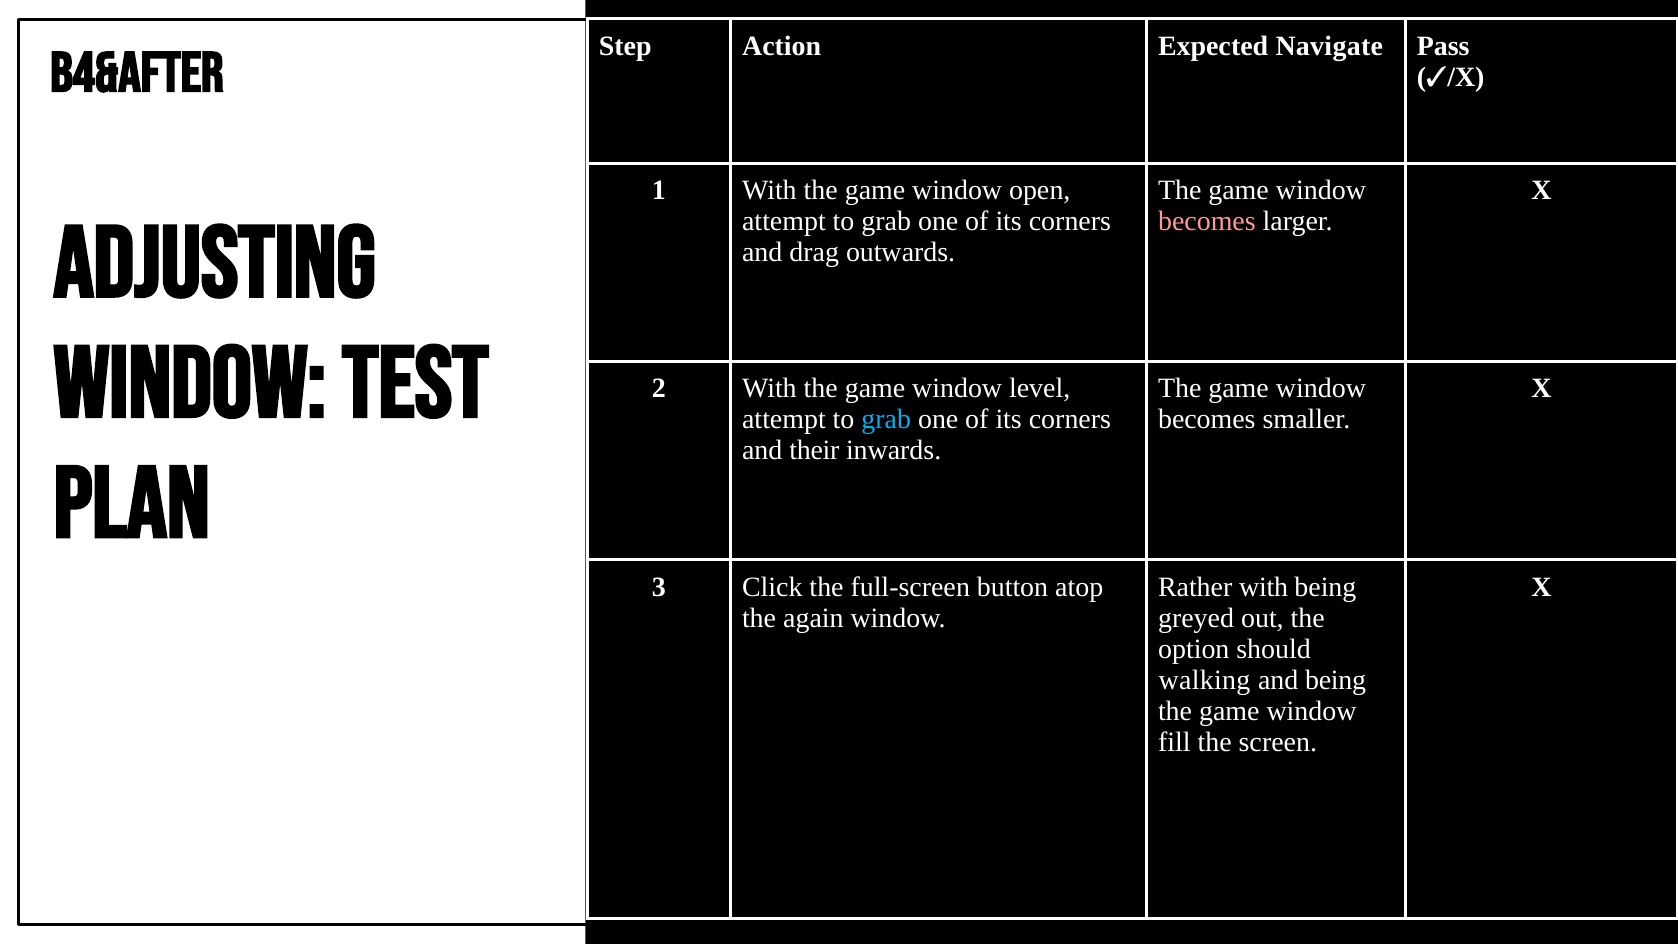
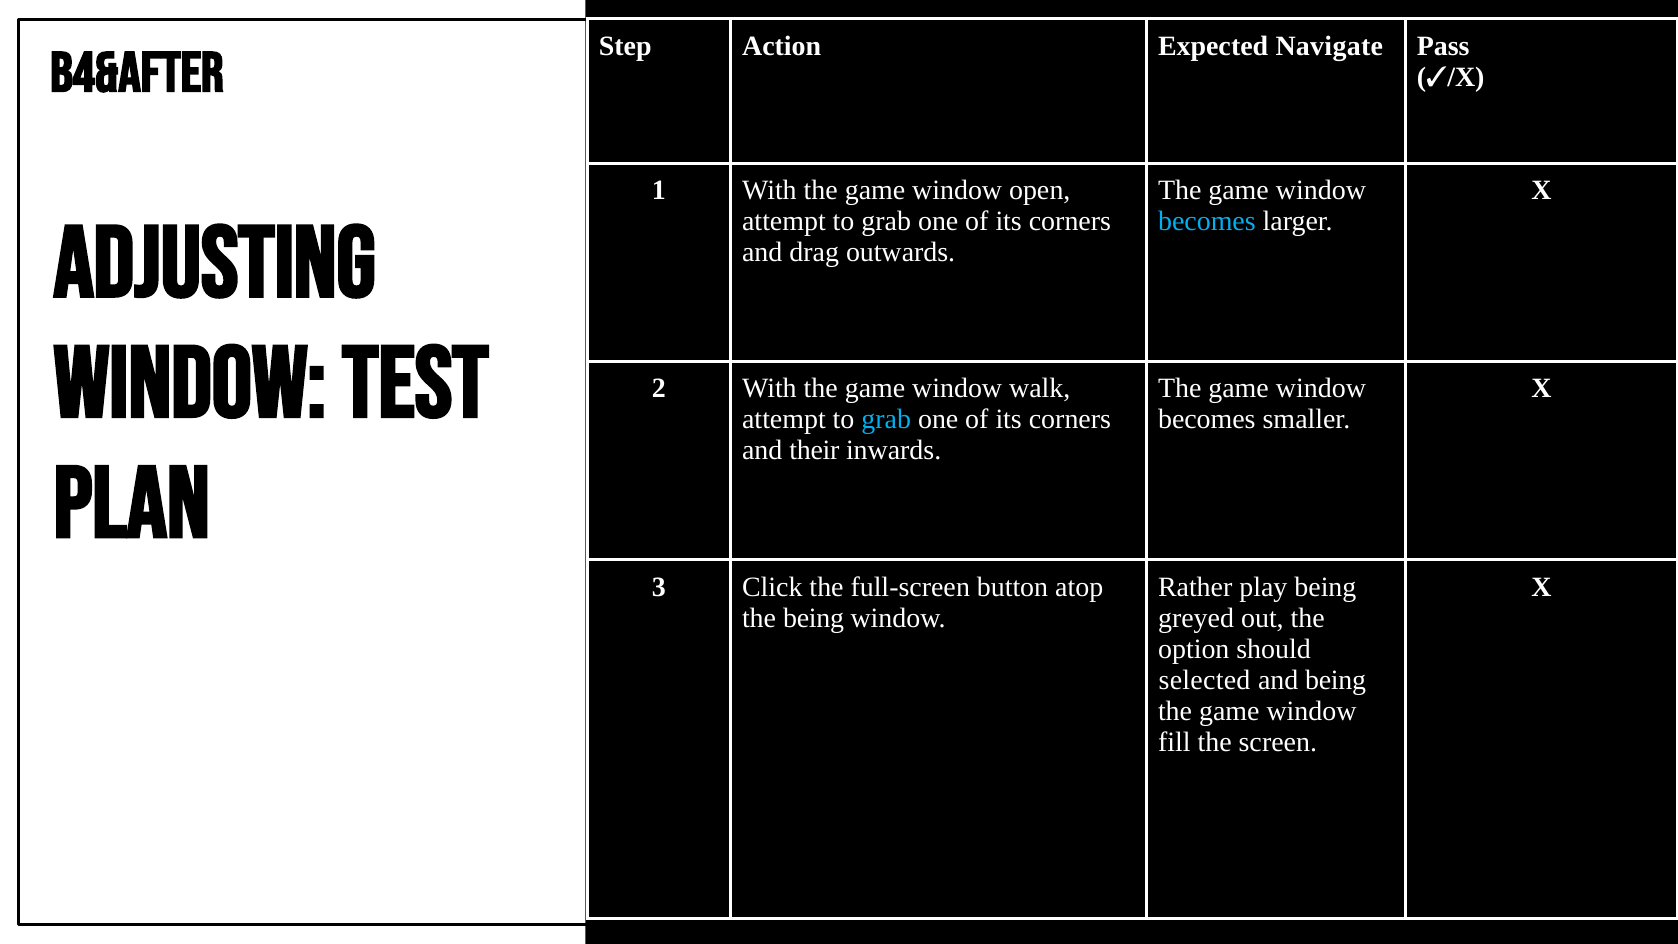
becomes colour: pink -> light blue (1207, 222)
level: level -> walk (1040, 389)
Rather with: with -> play (1263, 587)
the again: again -> being (814, 618)
walking: walking -> selected (1205, 680)
